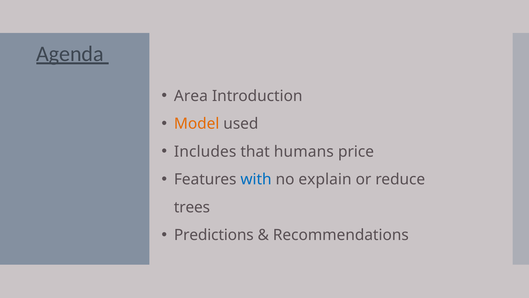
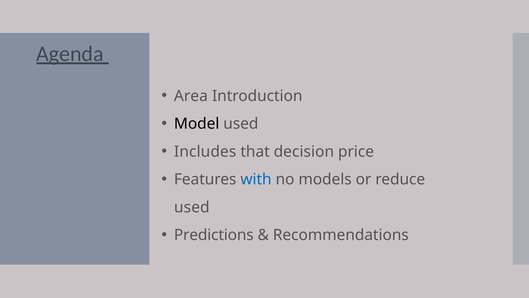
Model colour: orange -> black (197, 124)
humans: humans -> decision (304, 151)
explain: explain -> models (325, 179)
trees: trees -> used (192, 207)
